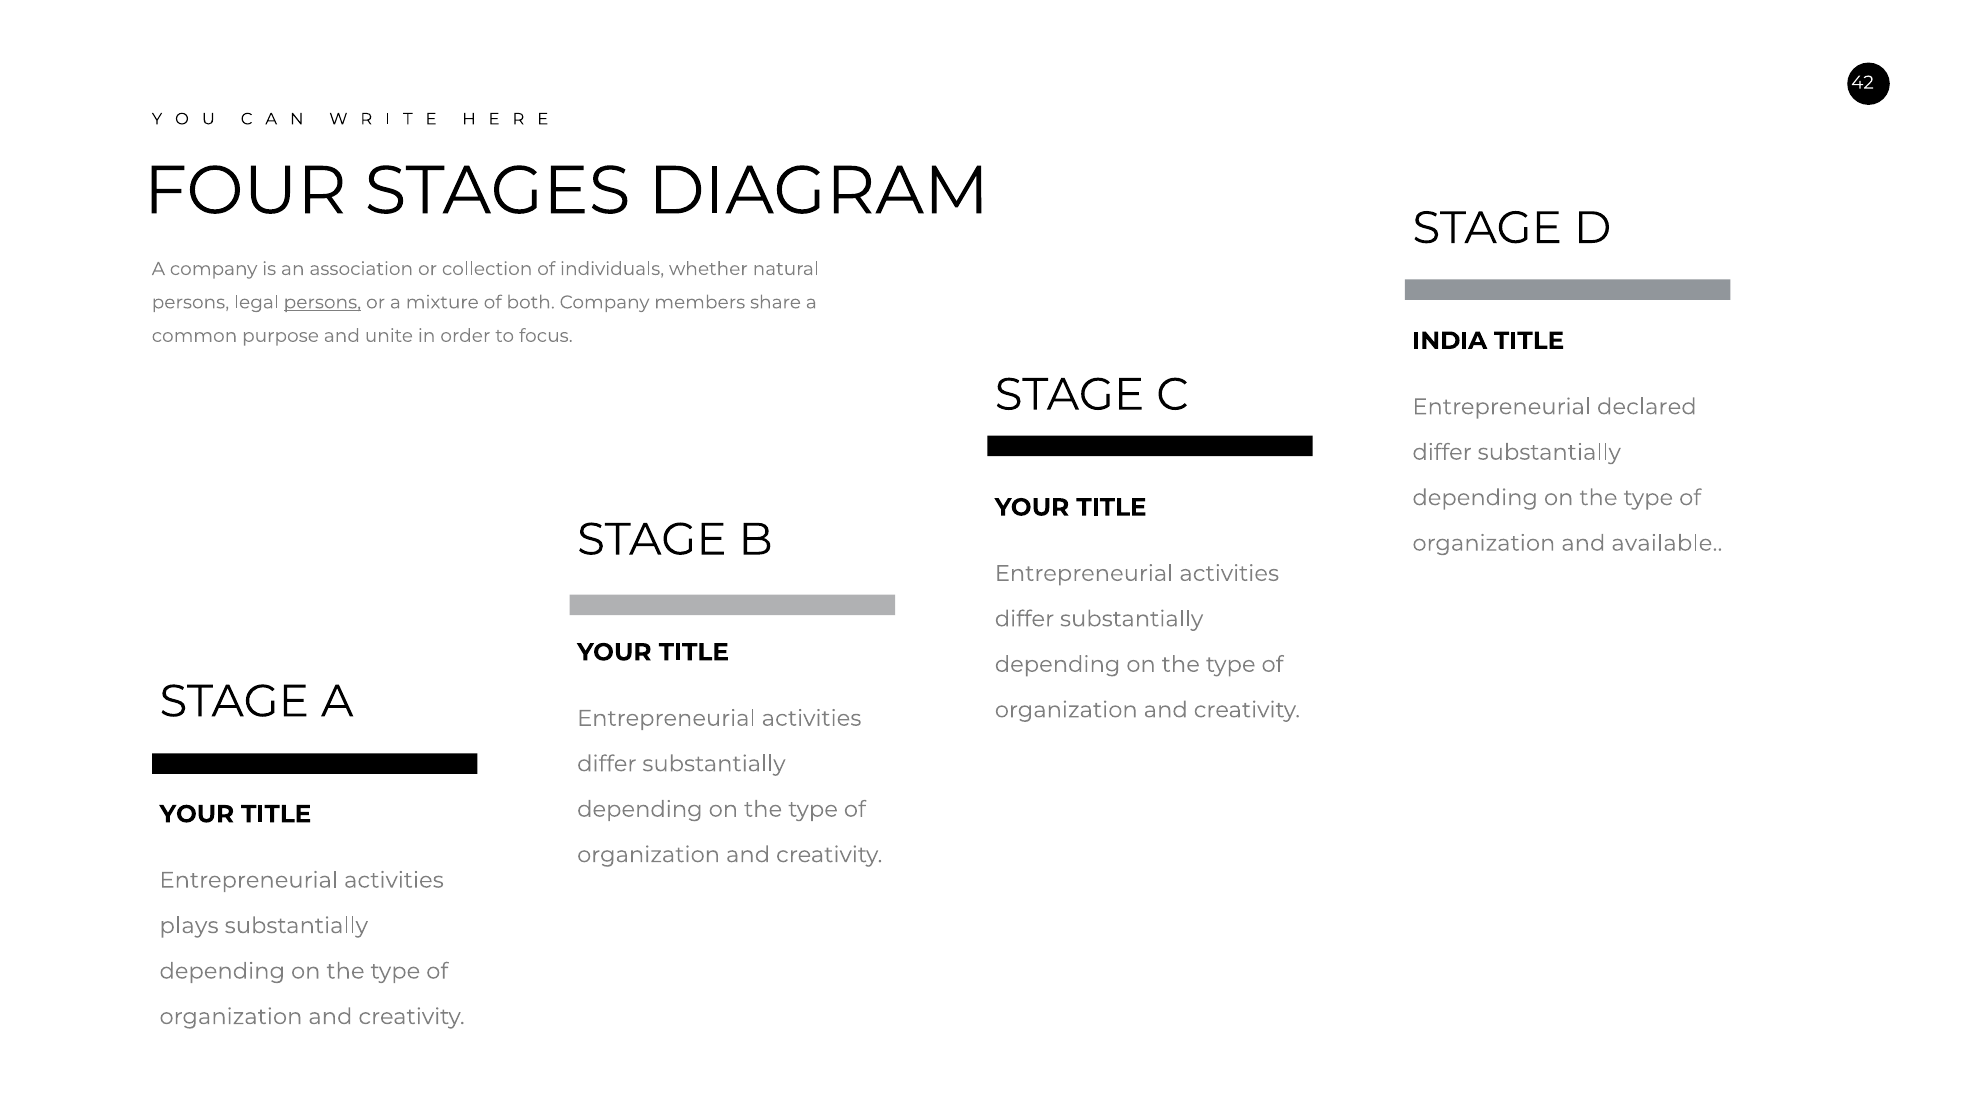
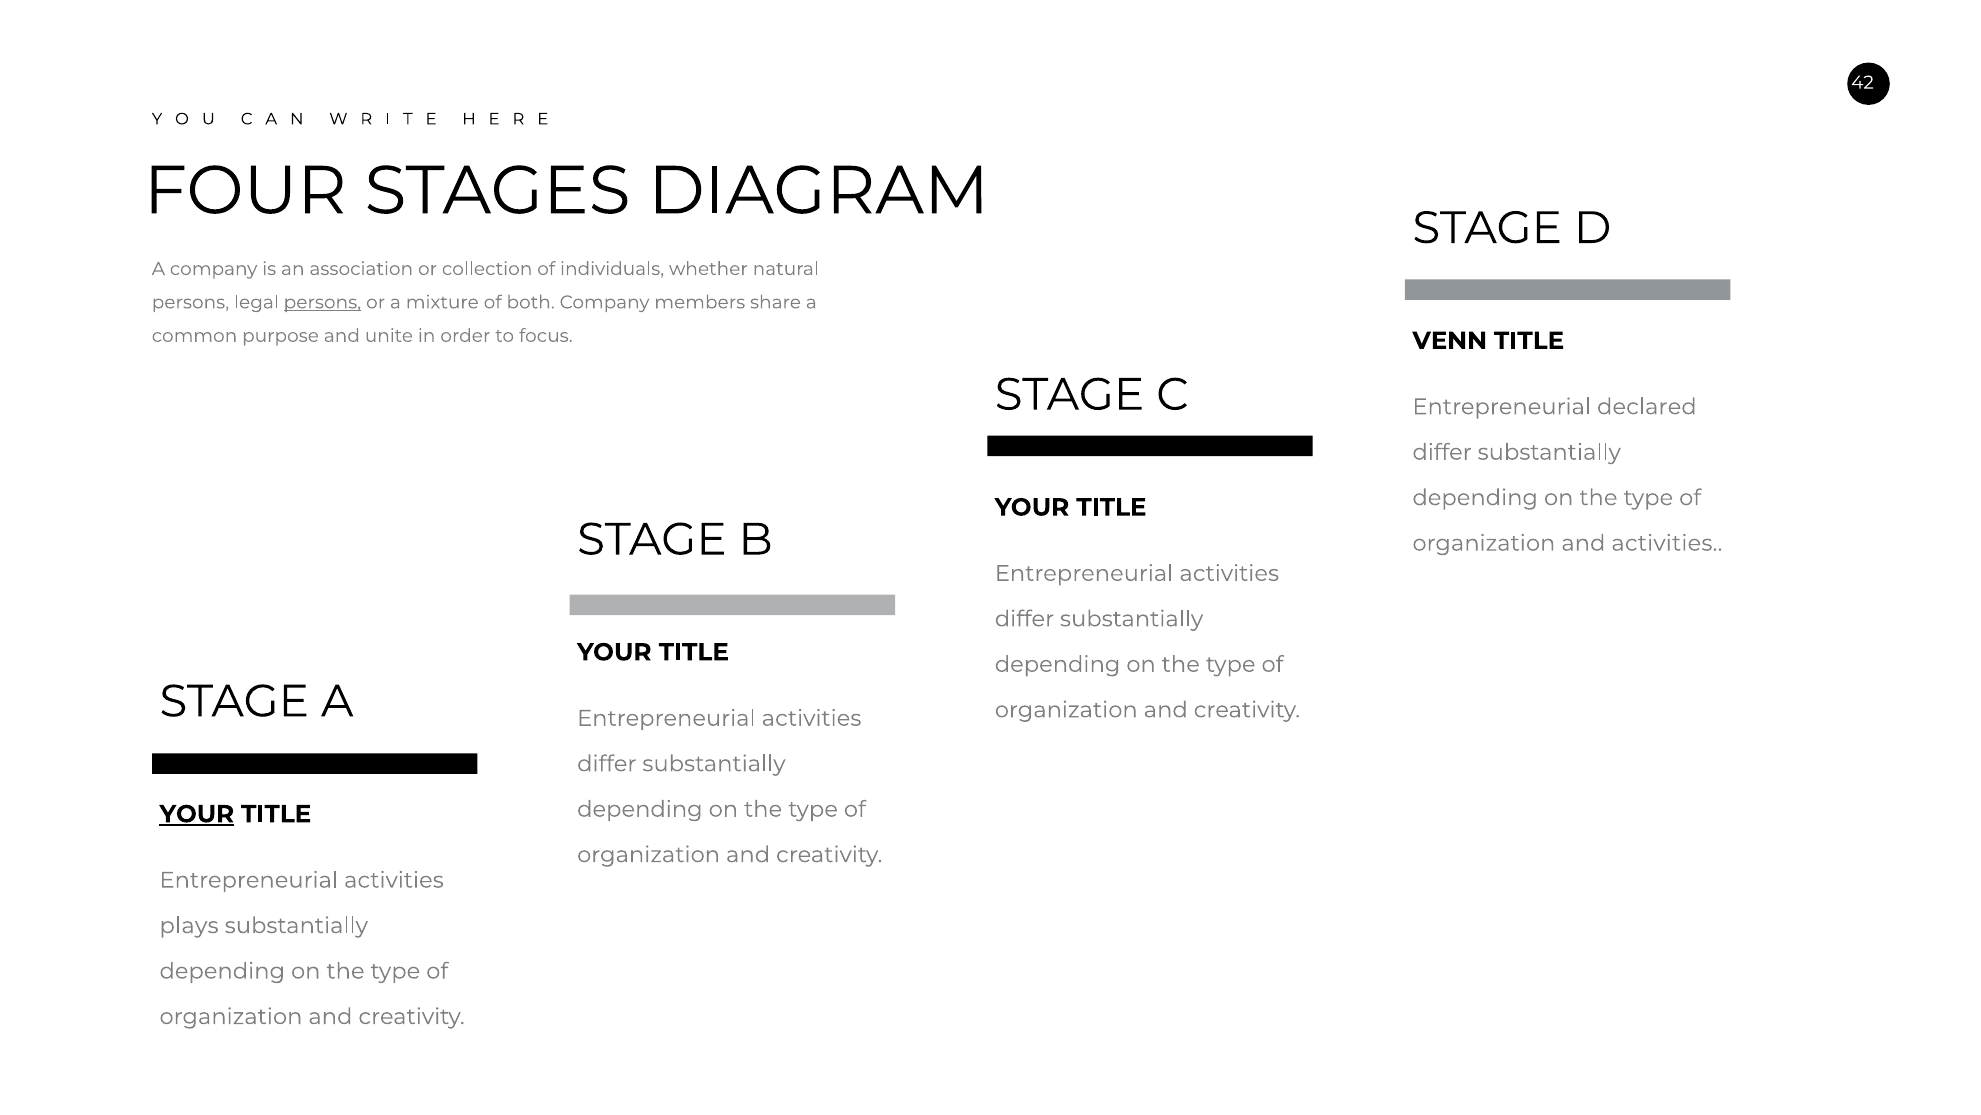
INDIA: INDIA -> VENN (1450, 341)
and available: available -> activities (1667, 543)
YOUR underline: none -> present (197, 814)
